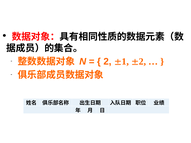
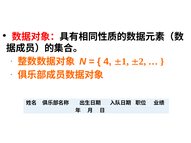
2: 2 -> 4 (107, 62)
